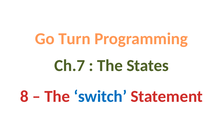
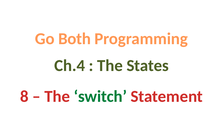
Turn: Turn -> Both (75, 39)
Ch.7: Ch.7 -> Ch.4 (70, 66)
switch colour: blue -> green (100, 97)
